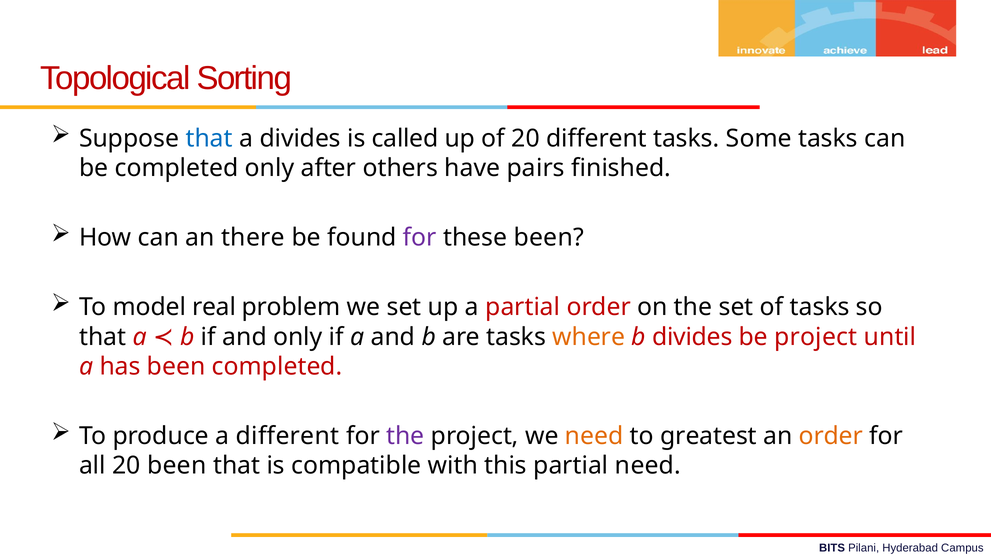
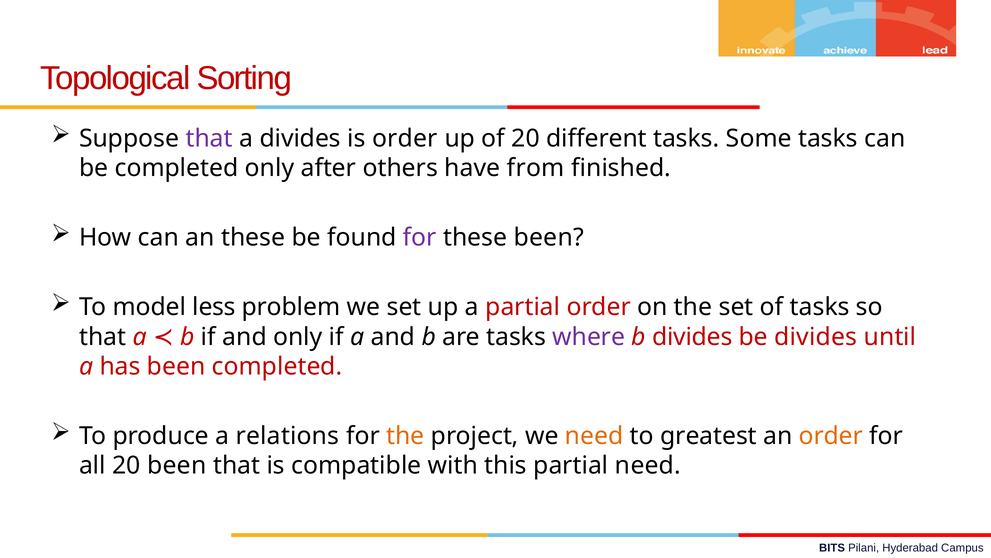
that colour: blue -> purple (209, 138)
is called: called -> order (405, 138)
pairs: pairs -> from (536, 168)
an there: there -> these (253, 237)
real: real -> less (214, 307)
where colour: orange -> purple (589, 337)
be project: project -> divides (816, 337)
a different: different -> relations (288, 436)
the colour: purple -> orange (405, 436)
